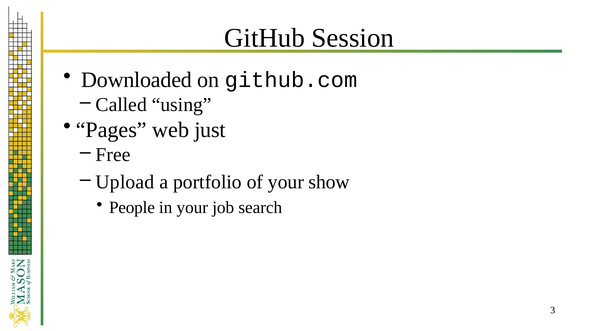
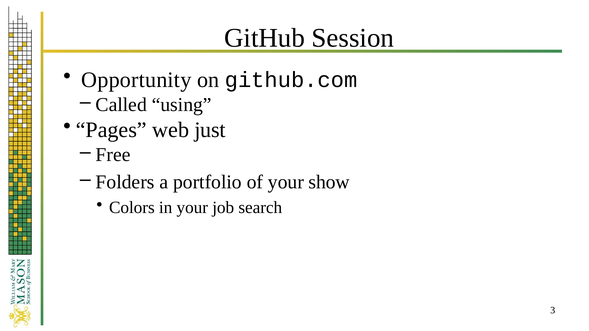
Downloaded: Downloaded -> Opportunity (136, 80)
Upload: Upload -> Folders (125, 182)
People: People -> Colors (132, 208)
